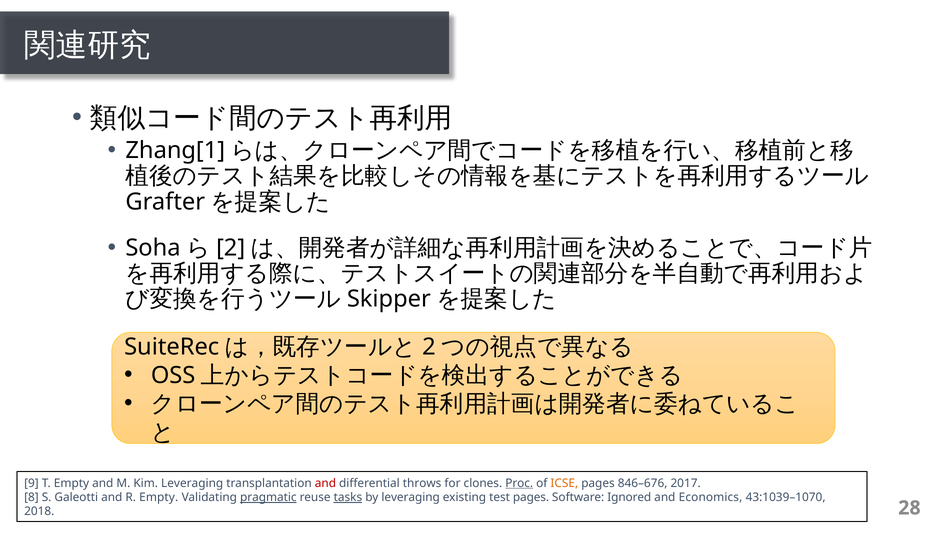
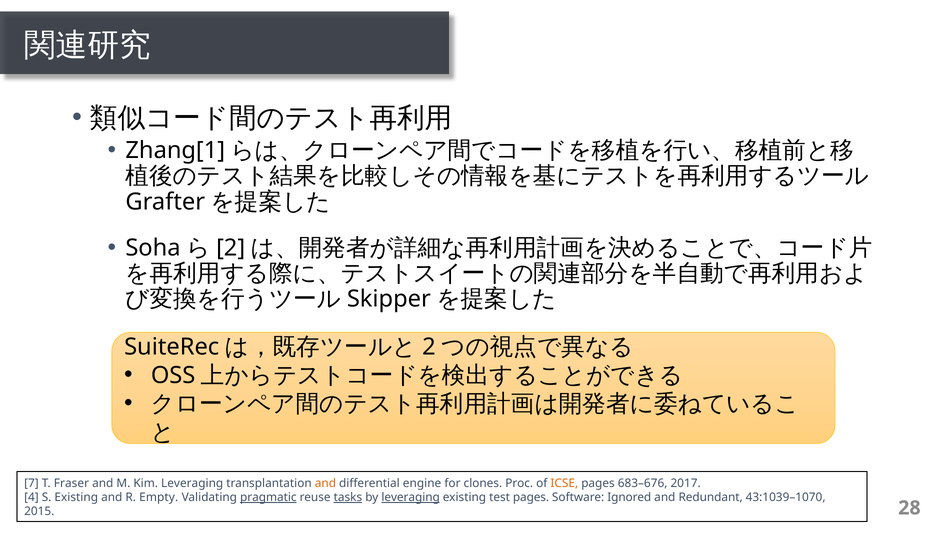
9: 9 -> 7 (31, 483)
T Empty: Empty -> Fraser (71, 483)
and colour: red -> orange (325, 483)
throws: throws -> engine (422, 483)
Proc underline: present -> none (519, 483)
846–676: 846–676 -> 683–676 (643, 483)
8: 8 -> 4 (31, 497)
S Galeotti: Galeotti -> Existing (76, 497)
leveraging underline: none -> present (411, 497)
Economics: Economics -> Redundant (711, 497)
2018: 2018 -> 2015 (39, 511)
